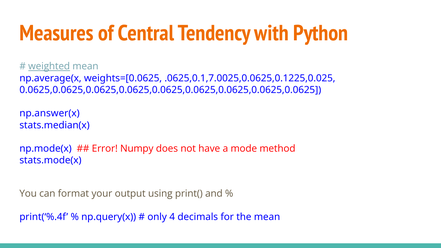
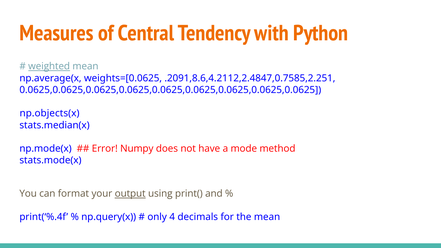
.0625,0.1,7.0025,0.0625,0.1225,0.025: .0625,0.1,7.0025,0.0625,0.1225,0.025 -> .2091,8.6,4.2112,2.4847,0.7585,2.251 (250, 78)
np.answer(x: np.answer(x -> np.objects(x (50, 113)
output underline: none -> present (130, 194)
